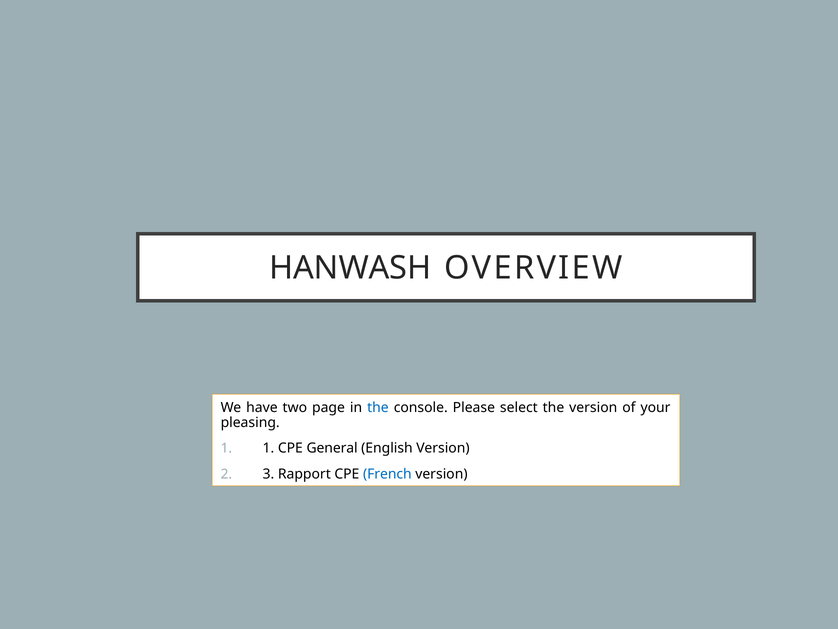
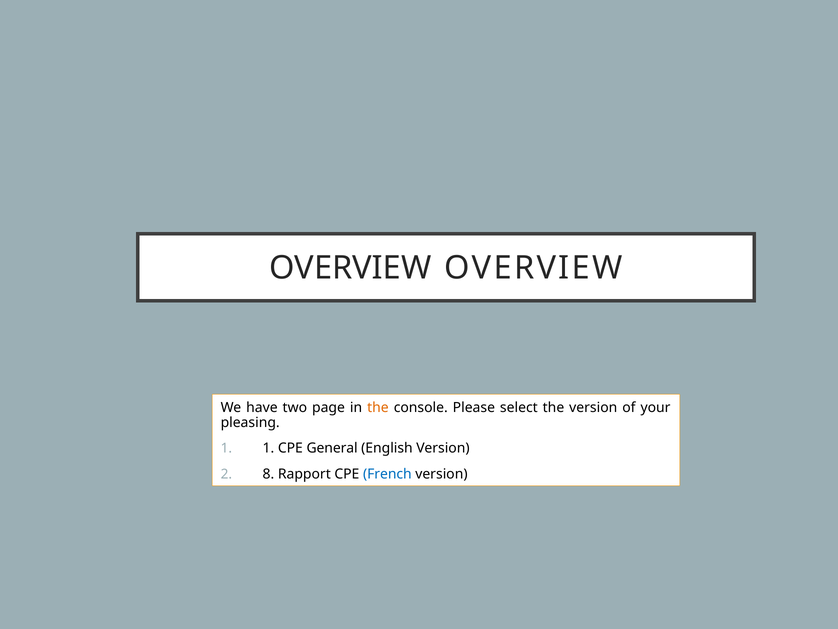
HANWASH: HANWASH -> OVERVIEW (350, 268)
the colour: blue -> orange (378, 407)
3: 3 -> 8 (268, 474)
